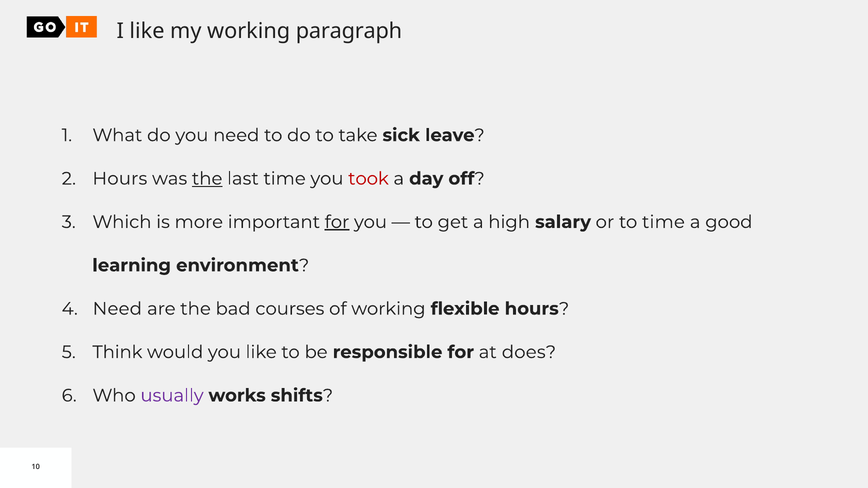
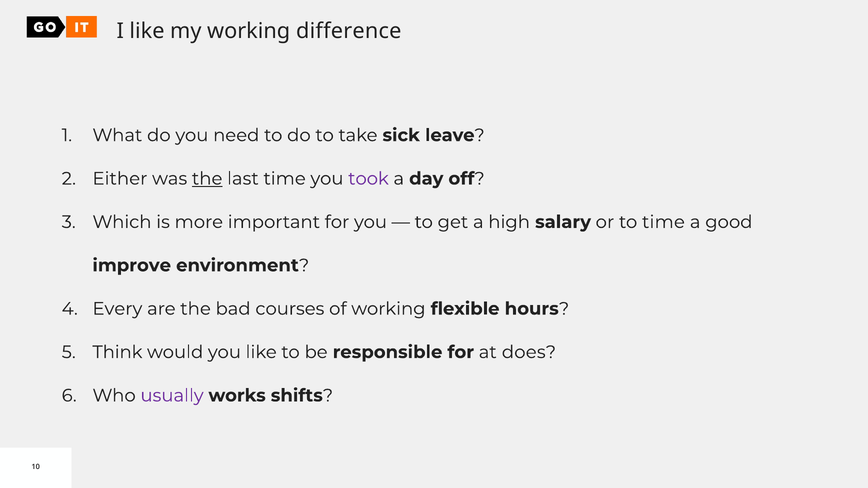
paragraph: paragraph -> difference (349, 31)
Hours: Hours -> Either (120, 179)
took colour: red -> purple (368, 179)
for underline: present -> none (337, 222)
learning: learning -> improve (132, 266)
Need: Need -> Every (117, 309)
